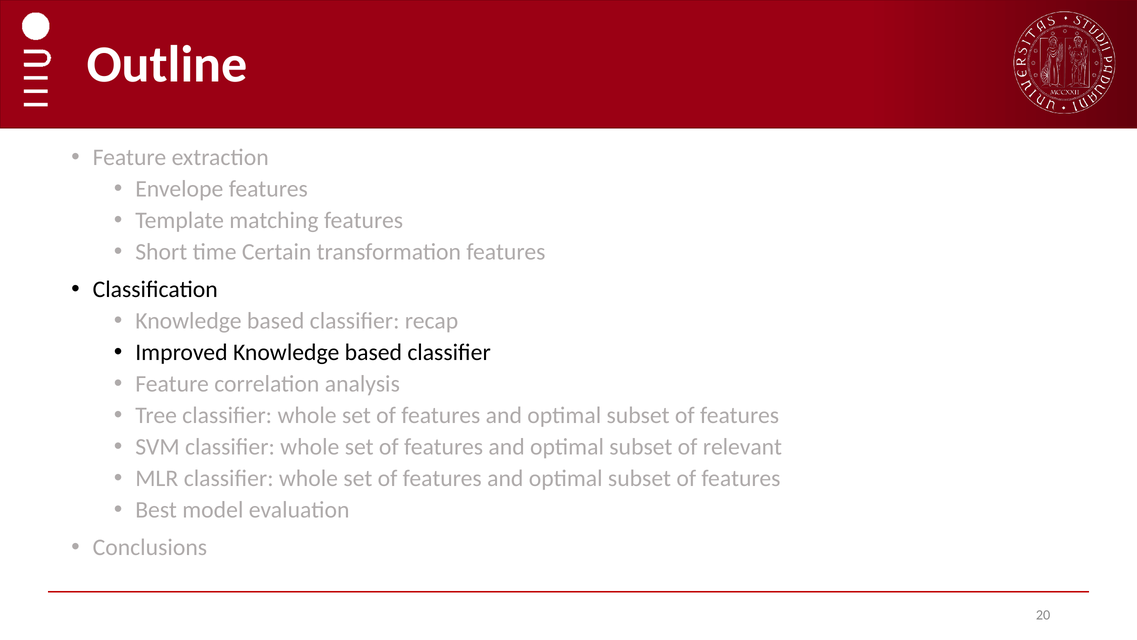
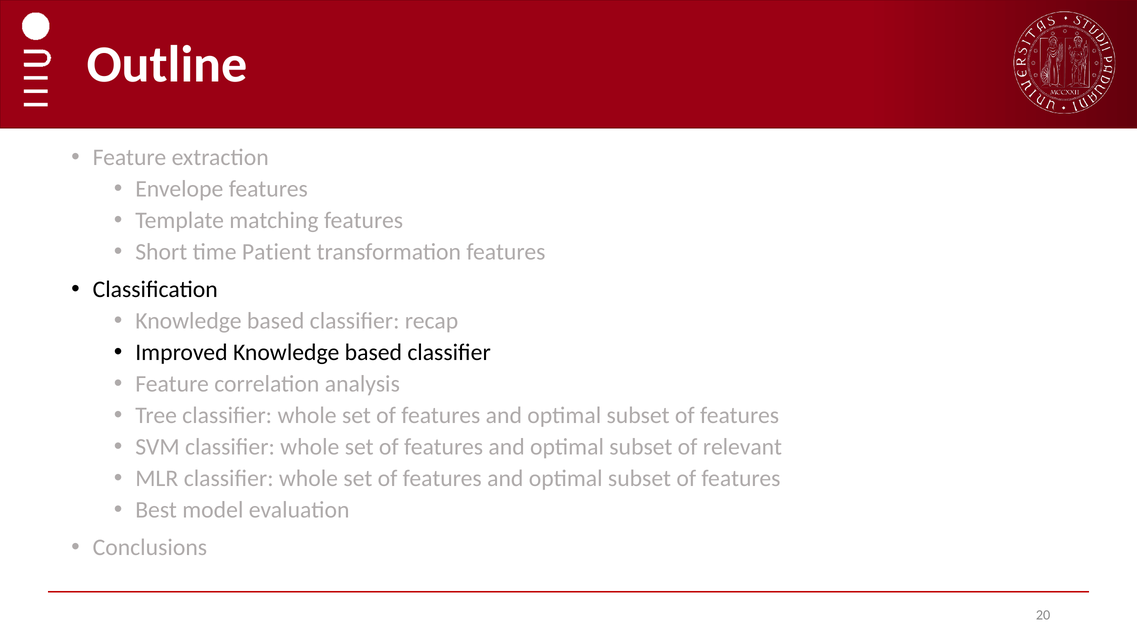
Certain: Certain -> Patient (277, 252)
